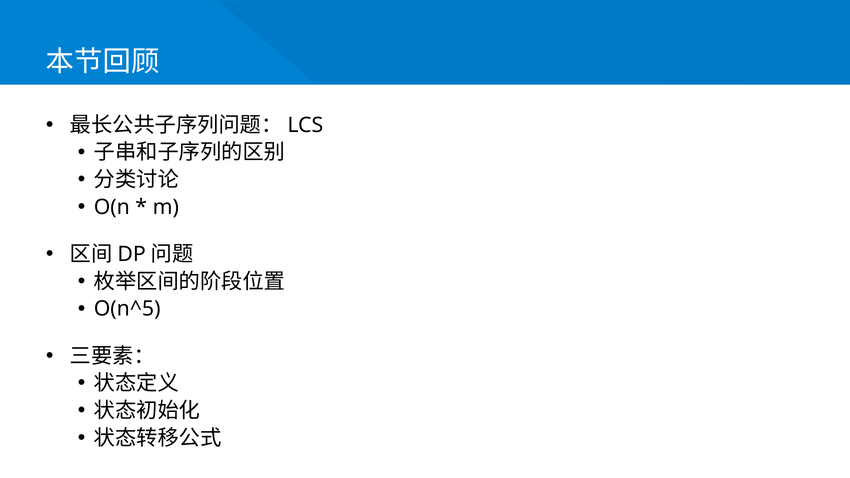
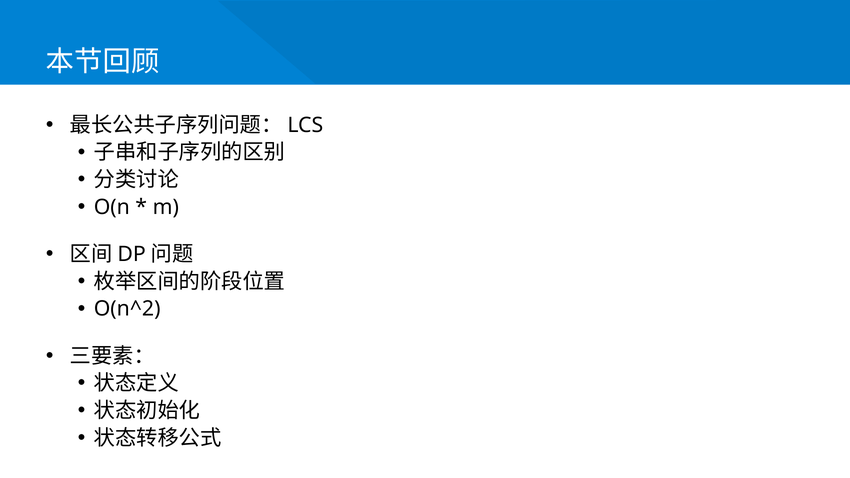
O(n^5: O(n^5 -> O(n^2 (127, 309)
